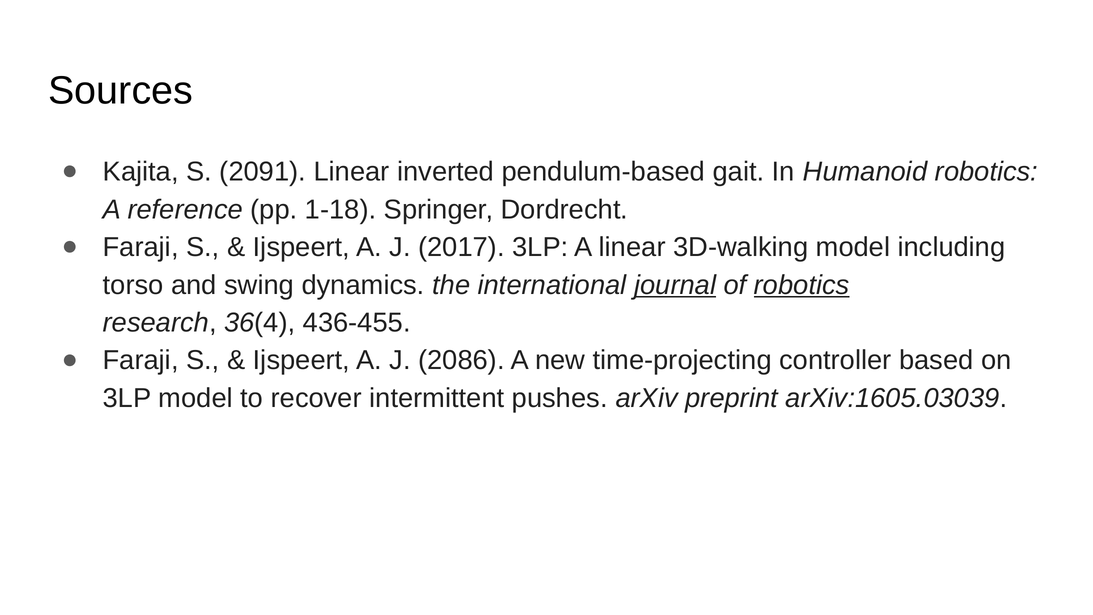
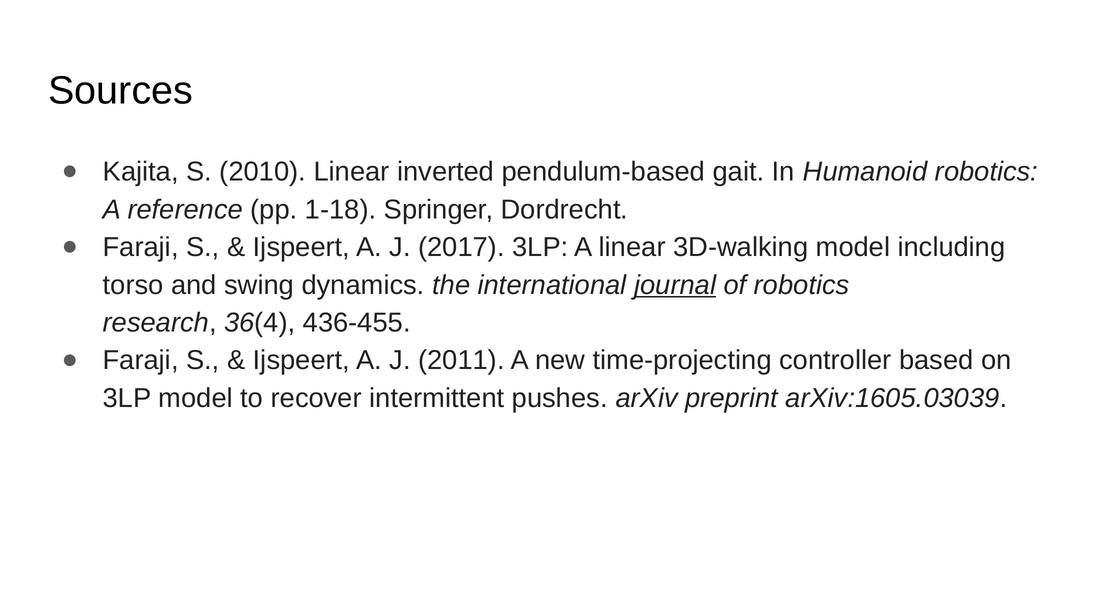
2091: 2091 -> 2010 (263, 172)
robotics underline: present -> none (802, 285)
2086: 2086 -> 2011 (461, 360)
